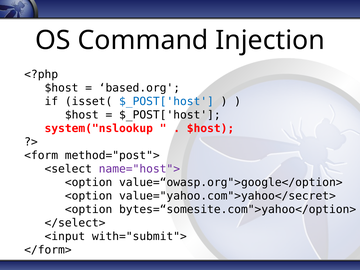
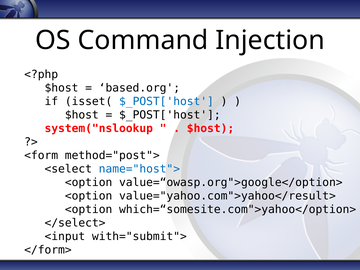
name="host"> colour: purple -> blue (139, 169)
value="yahoo.com">yahoo</secret>: value="yahoo.com">yahoo</secret> -> value="yahoo.com">yahoo</result> (227, 196)
bytes=“somesite.com">yahoo</option>: bytes=“somesite.com">yahoo</option> -> which=“somesite.com">yahoo</option> (238, 209)
